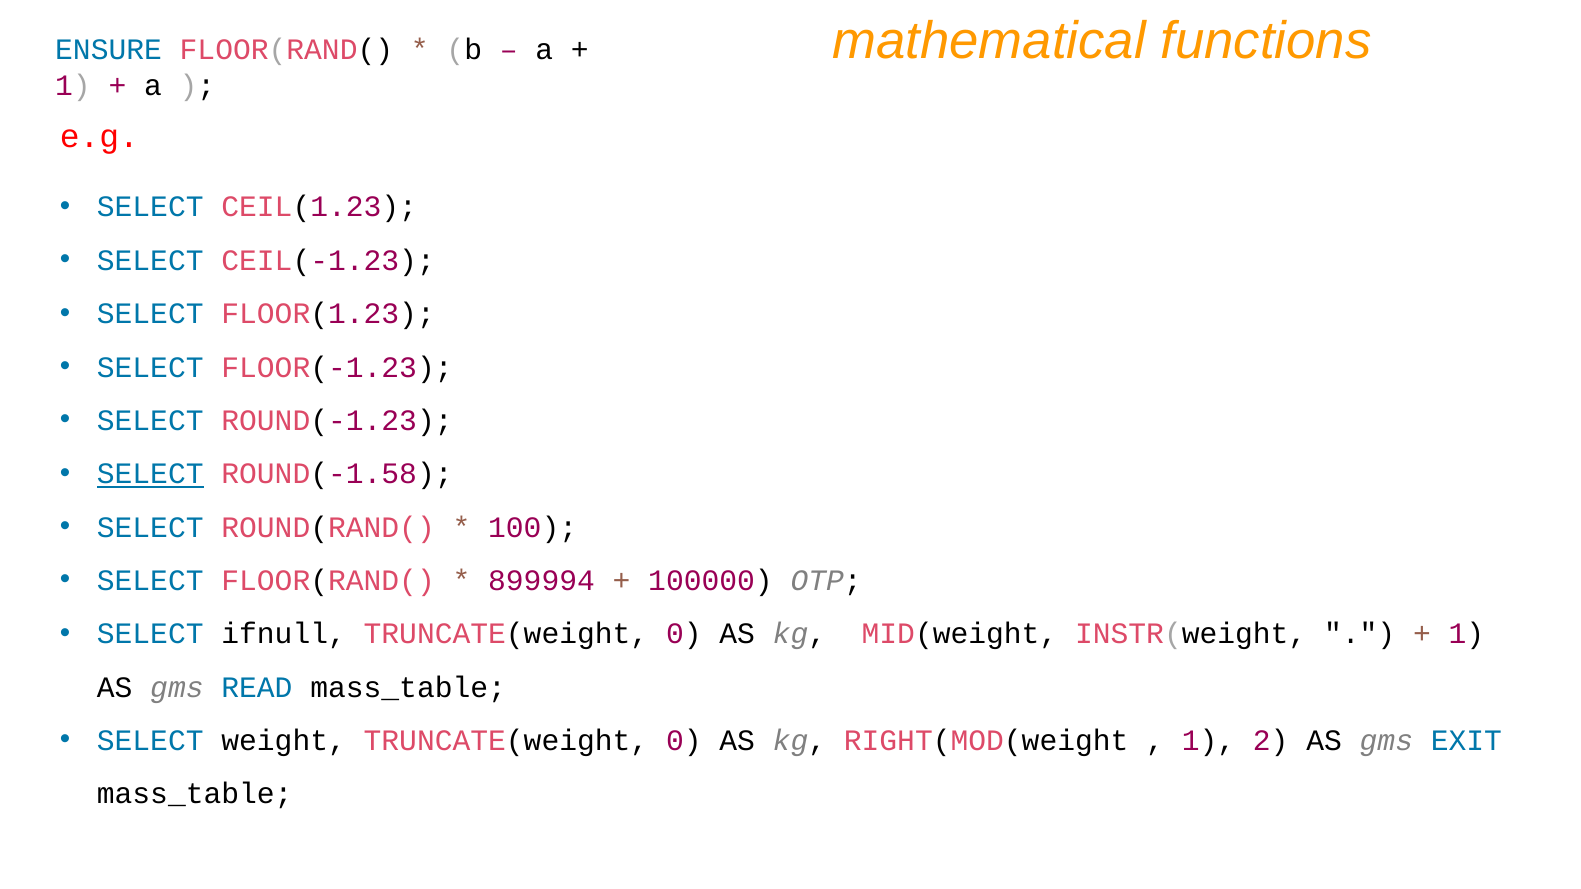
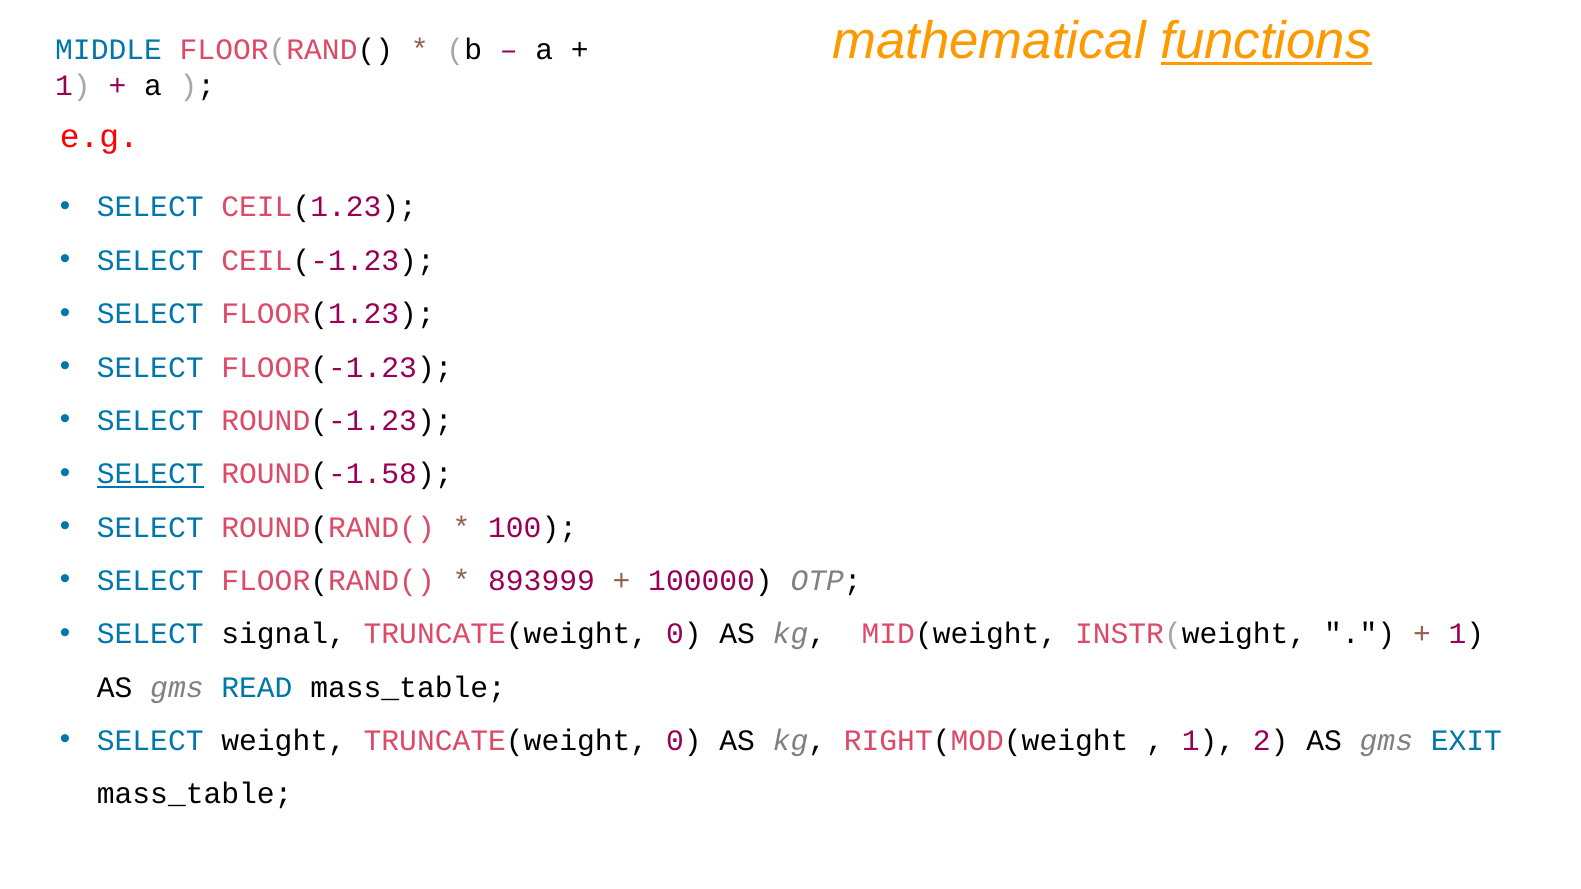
functions underline: none -> present (1266, 41)
ENSURE: ENSURE -> MIDDLE (109, 50)
899994: 899994 -> 893999 (542, 581)
ifnull: ifnull -> signal (284, 634)
